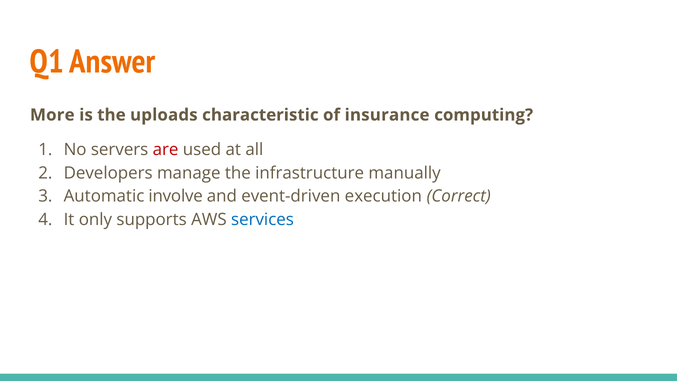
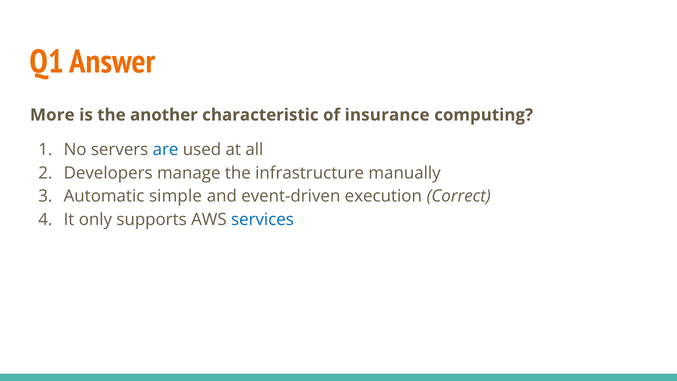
uploads: uploads -> another (164, 115)
are colour: red -> blue (166, 150)
involve: involve -> simple (175, 196)
